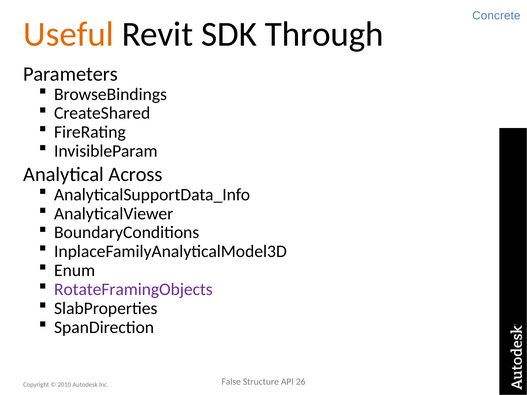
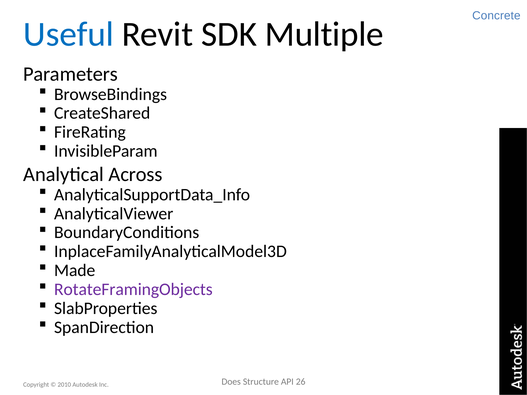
Useful colour: orange -> blue (69, 34)
Through: Through -> Multiple (324, 34)
Enum: Enum -> Made (75, 271)
False: False -> Does (231, 382)
